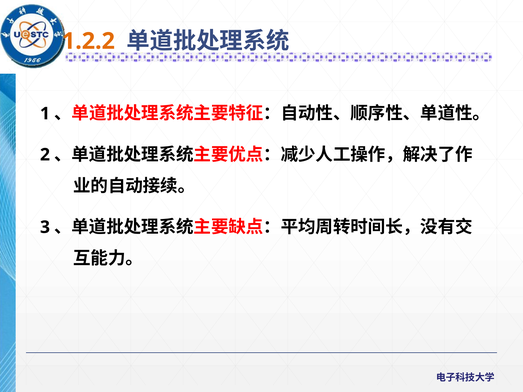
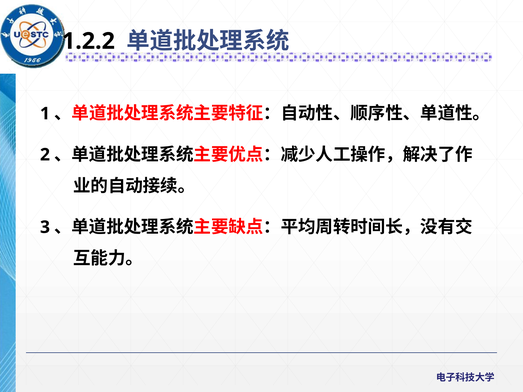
1.2.2 colour: orange -> black (88, 41)
